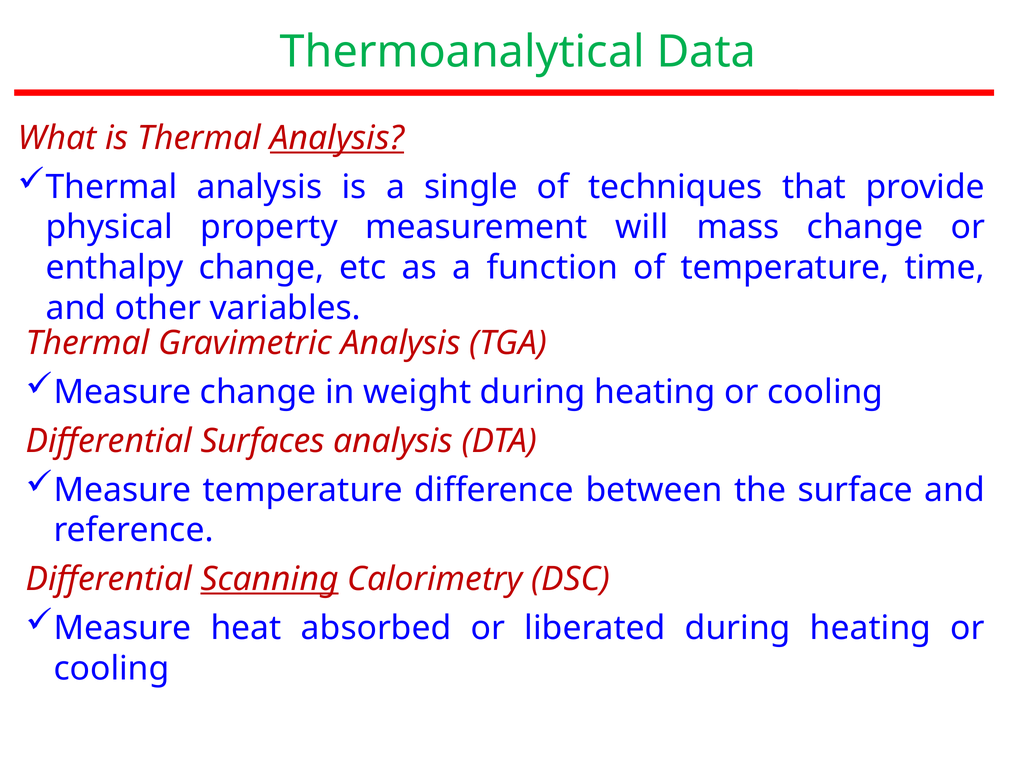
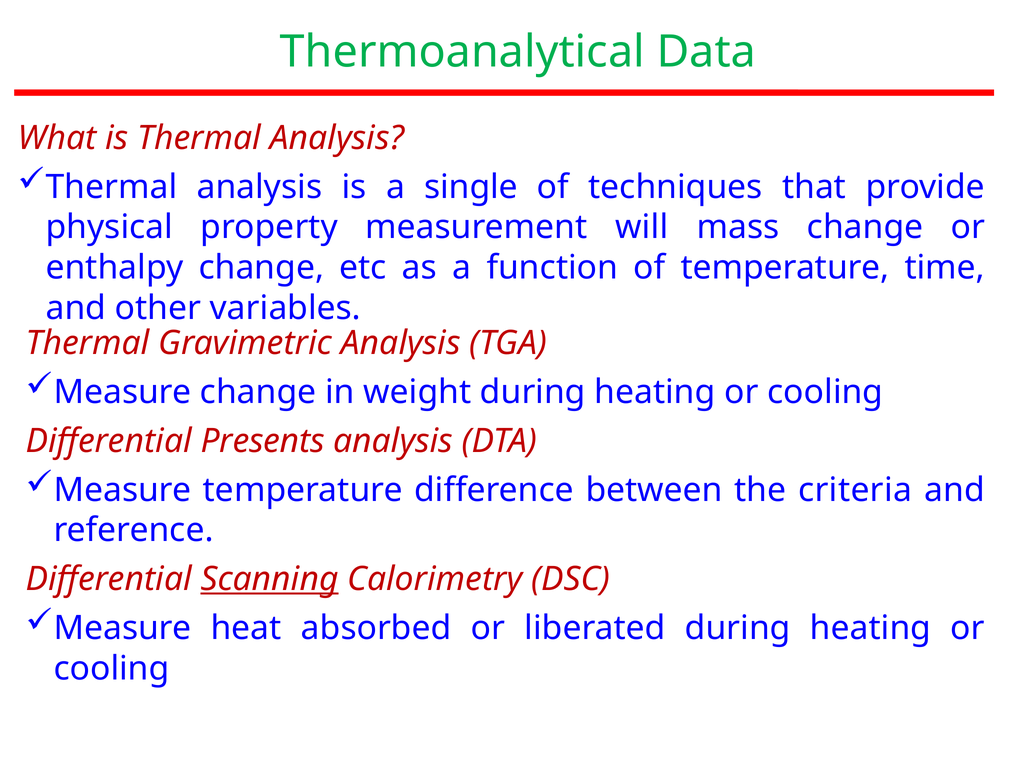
Analysis underline: present -> none (337, 138)
Surfaces: Surfaces -> Presents (263, 441)
surface: surface -> criteria (855, 490)
